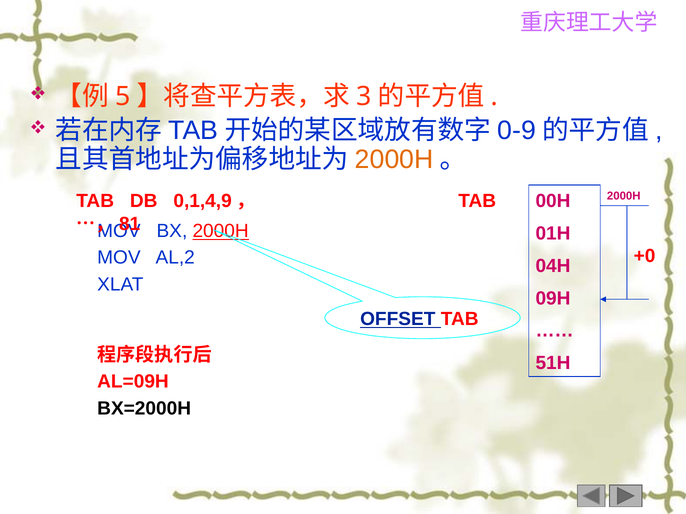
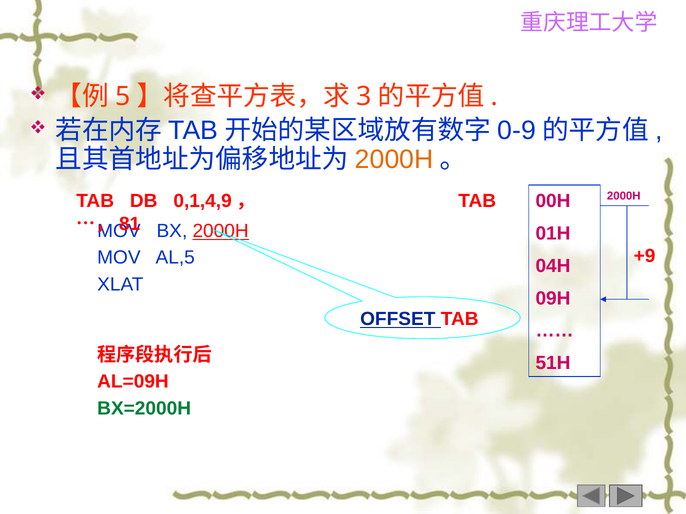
+0: +0 -> +9 (645, 256)
AL,2: AL,2 -> AL,5 (175, 258)
BX=2000H colour: black -> green (144, 409)
